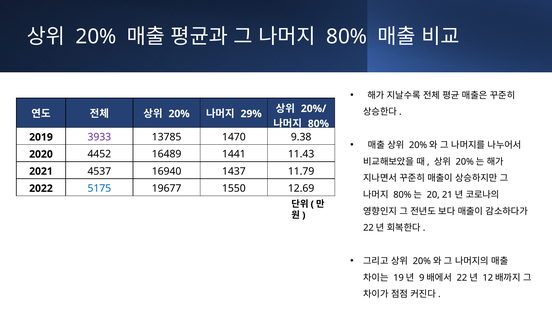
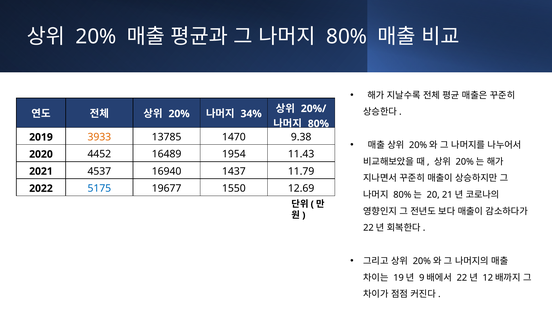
29%: 29% -> 34% (251, 114)
3933 colour: purple -> orange (99, 137)
1441: 1441 -> 1954 (234, 154)
